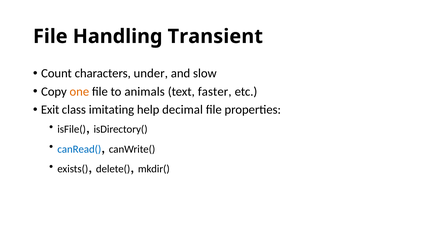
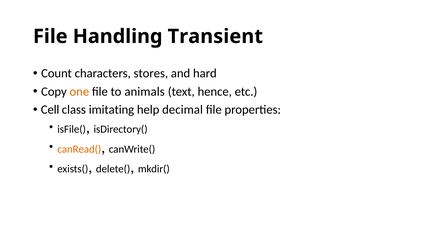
under: under -> stores (151, 73)
slow: slow -> hard (205, 73)
faster: faster -> hence (215, 91)
Exit: Exit -> Cell (50, 110)
canRead( colour: blue -> orange (79, 149)
